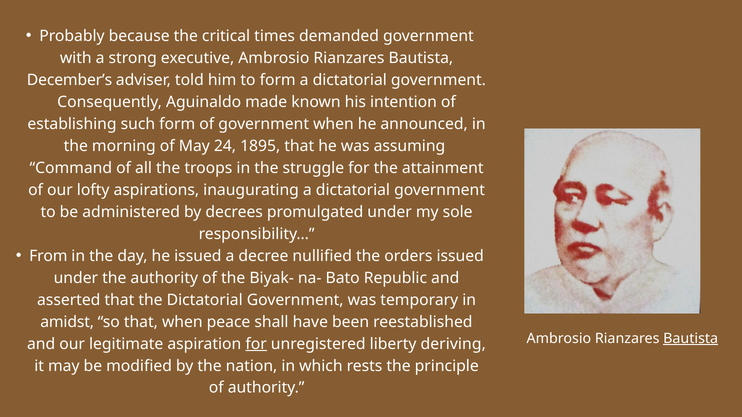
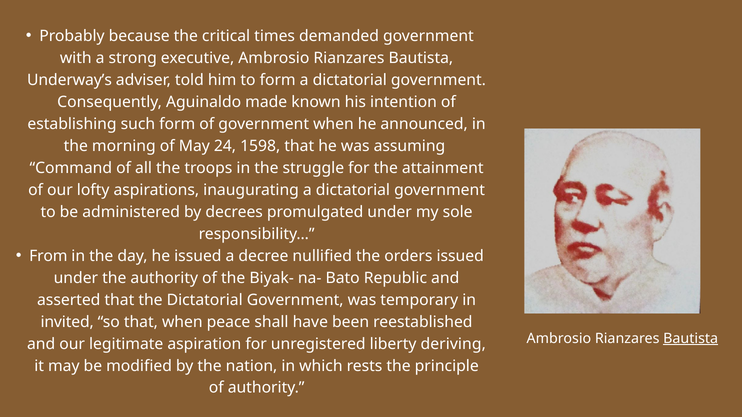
December’s: December’s -> Underway’s (69, 80)
1895: 1895 -> 1598 (260, 146)
amidst: amidst -> invited (67, 322)
for underline: present -> none (256, 344)
